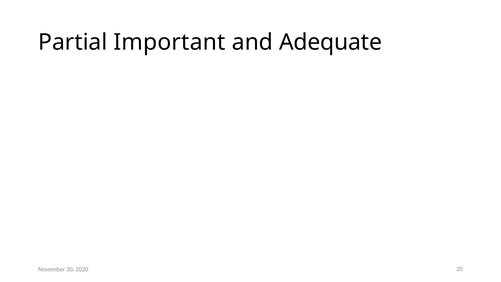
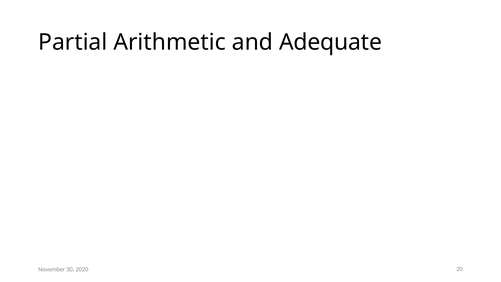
Important: Important -> Arithmetic (170, 42)
